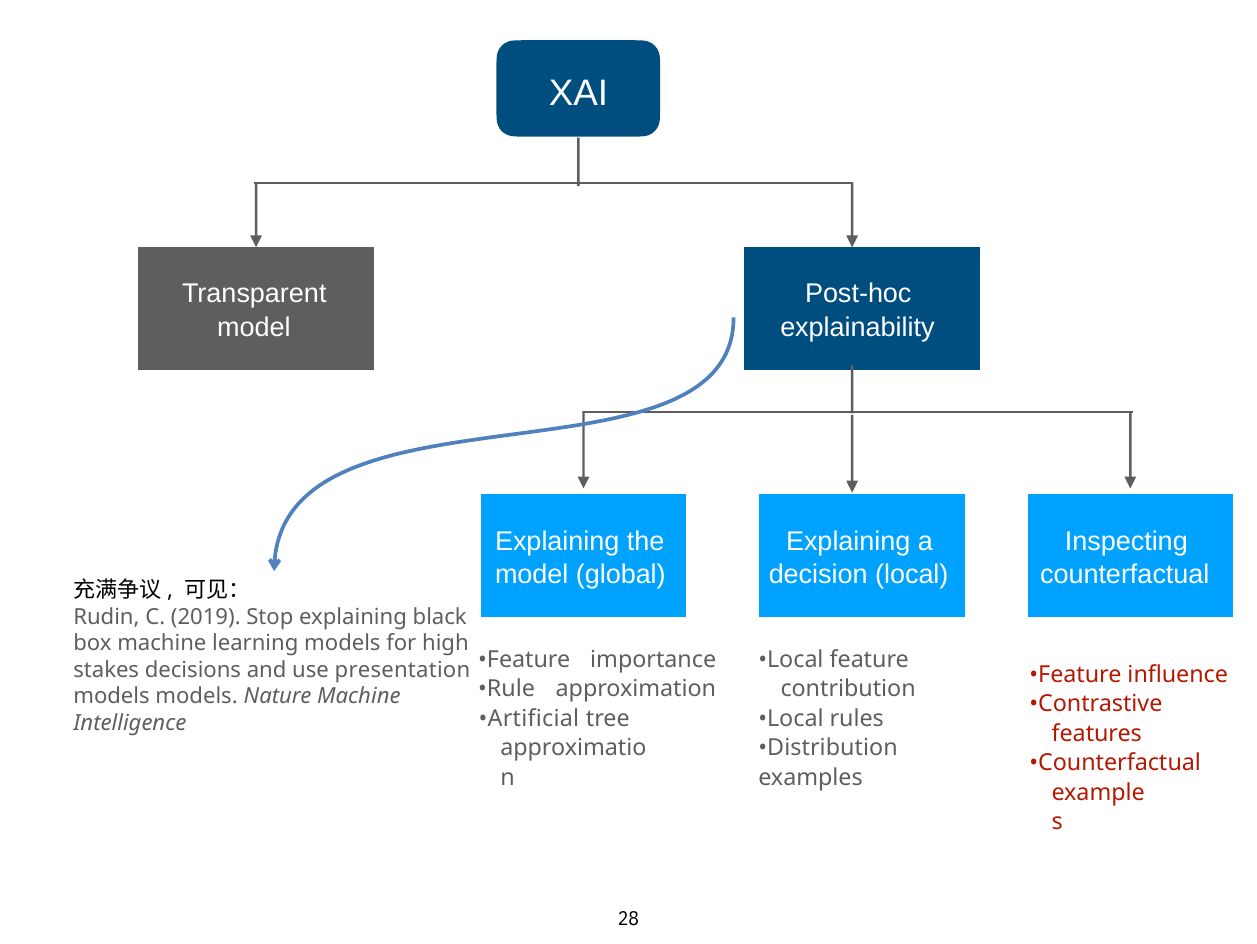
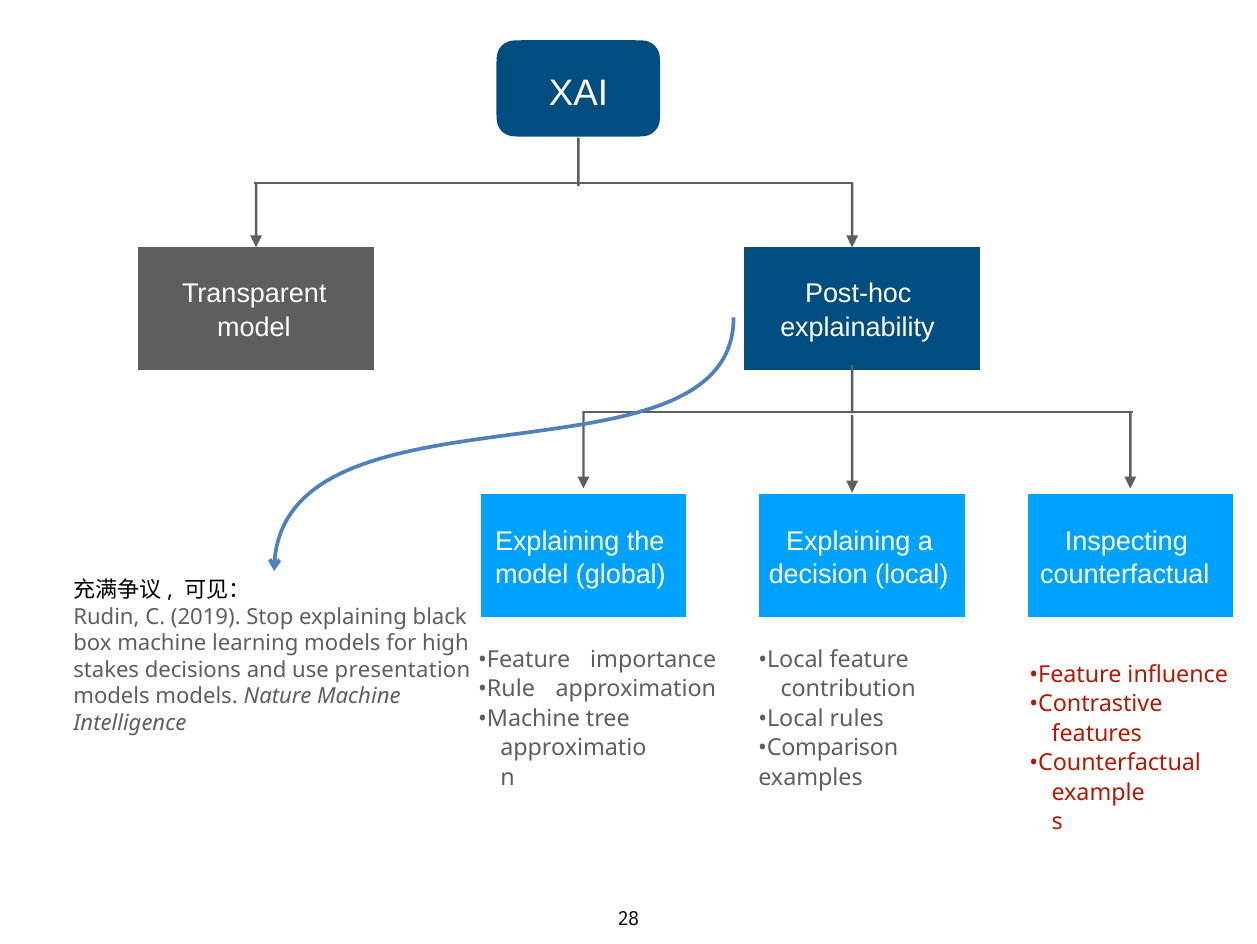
Artificial: Artificial -> Machine (529, 718)
Distribution: Distribution -> Comparison (828, 748)
